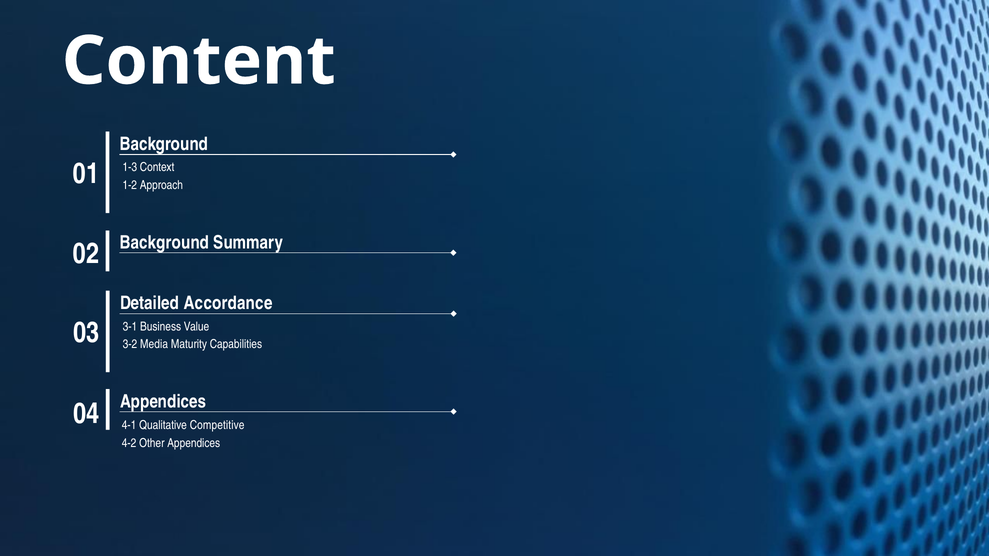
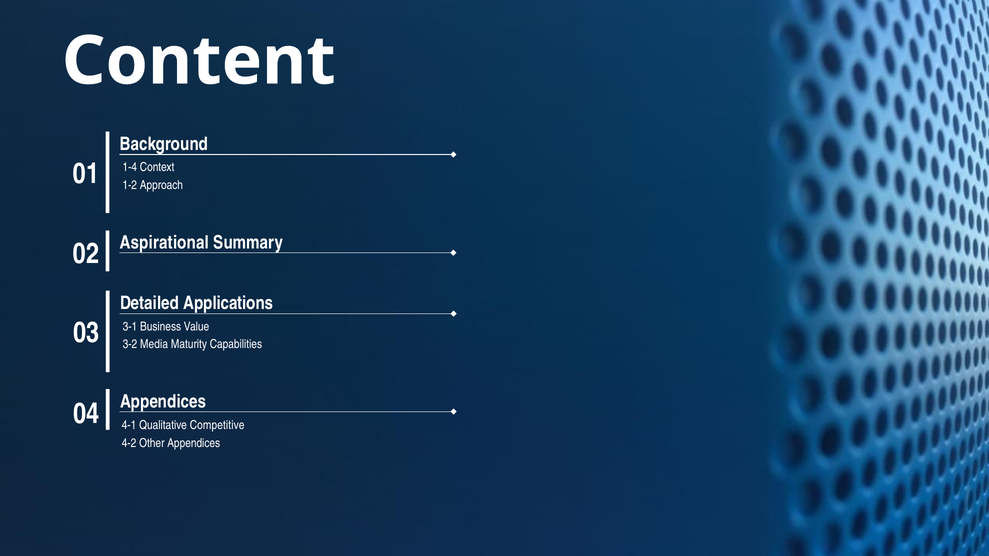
1-3: 1-3 -> 1-4 (130, 167)
02 Background: Background -> Aspirational (164, 243)
Accordance: Accordance -> Applications (228, 303)
